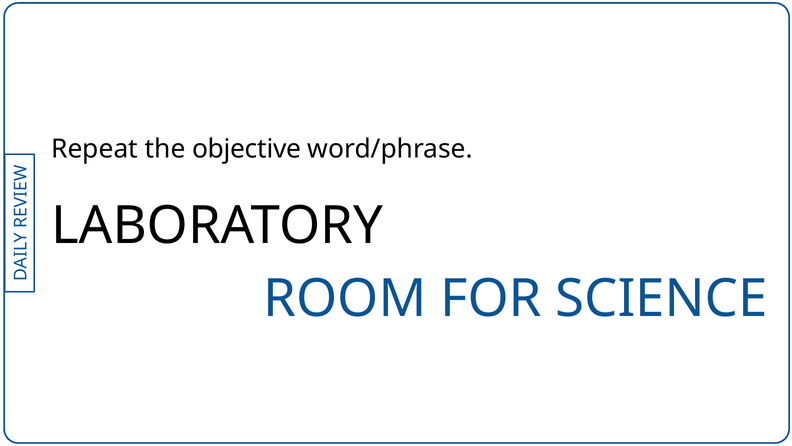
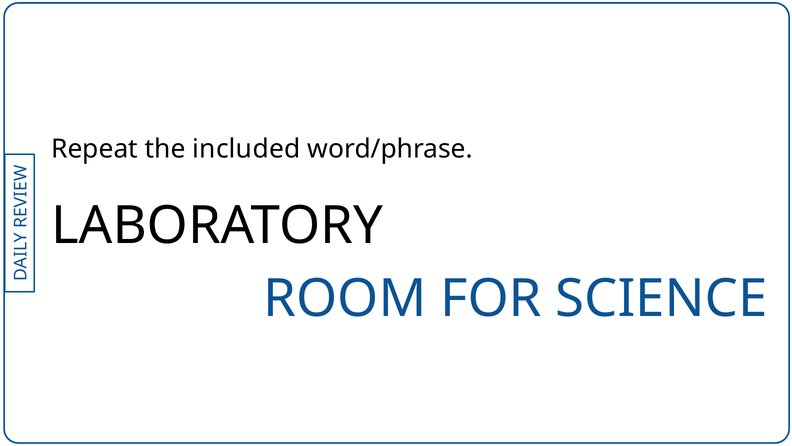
objective: objective -> included (246, 149)
